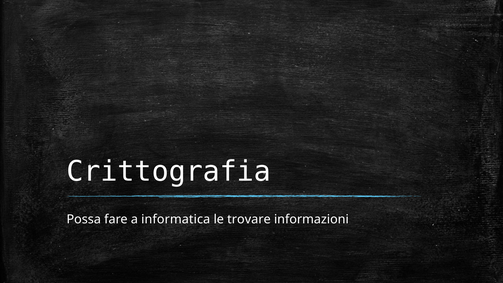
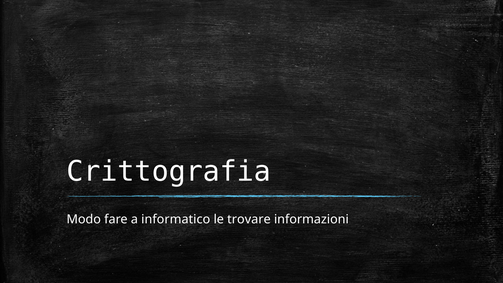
Possa: Possa -> Modo (84, 219)
informatica: informatica -> informatico (176, 219)
